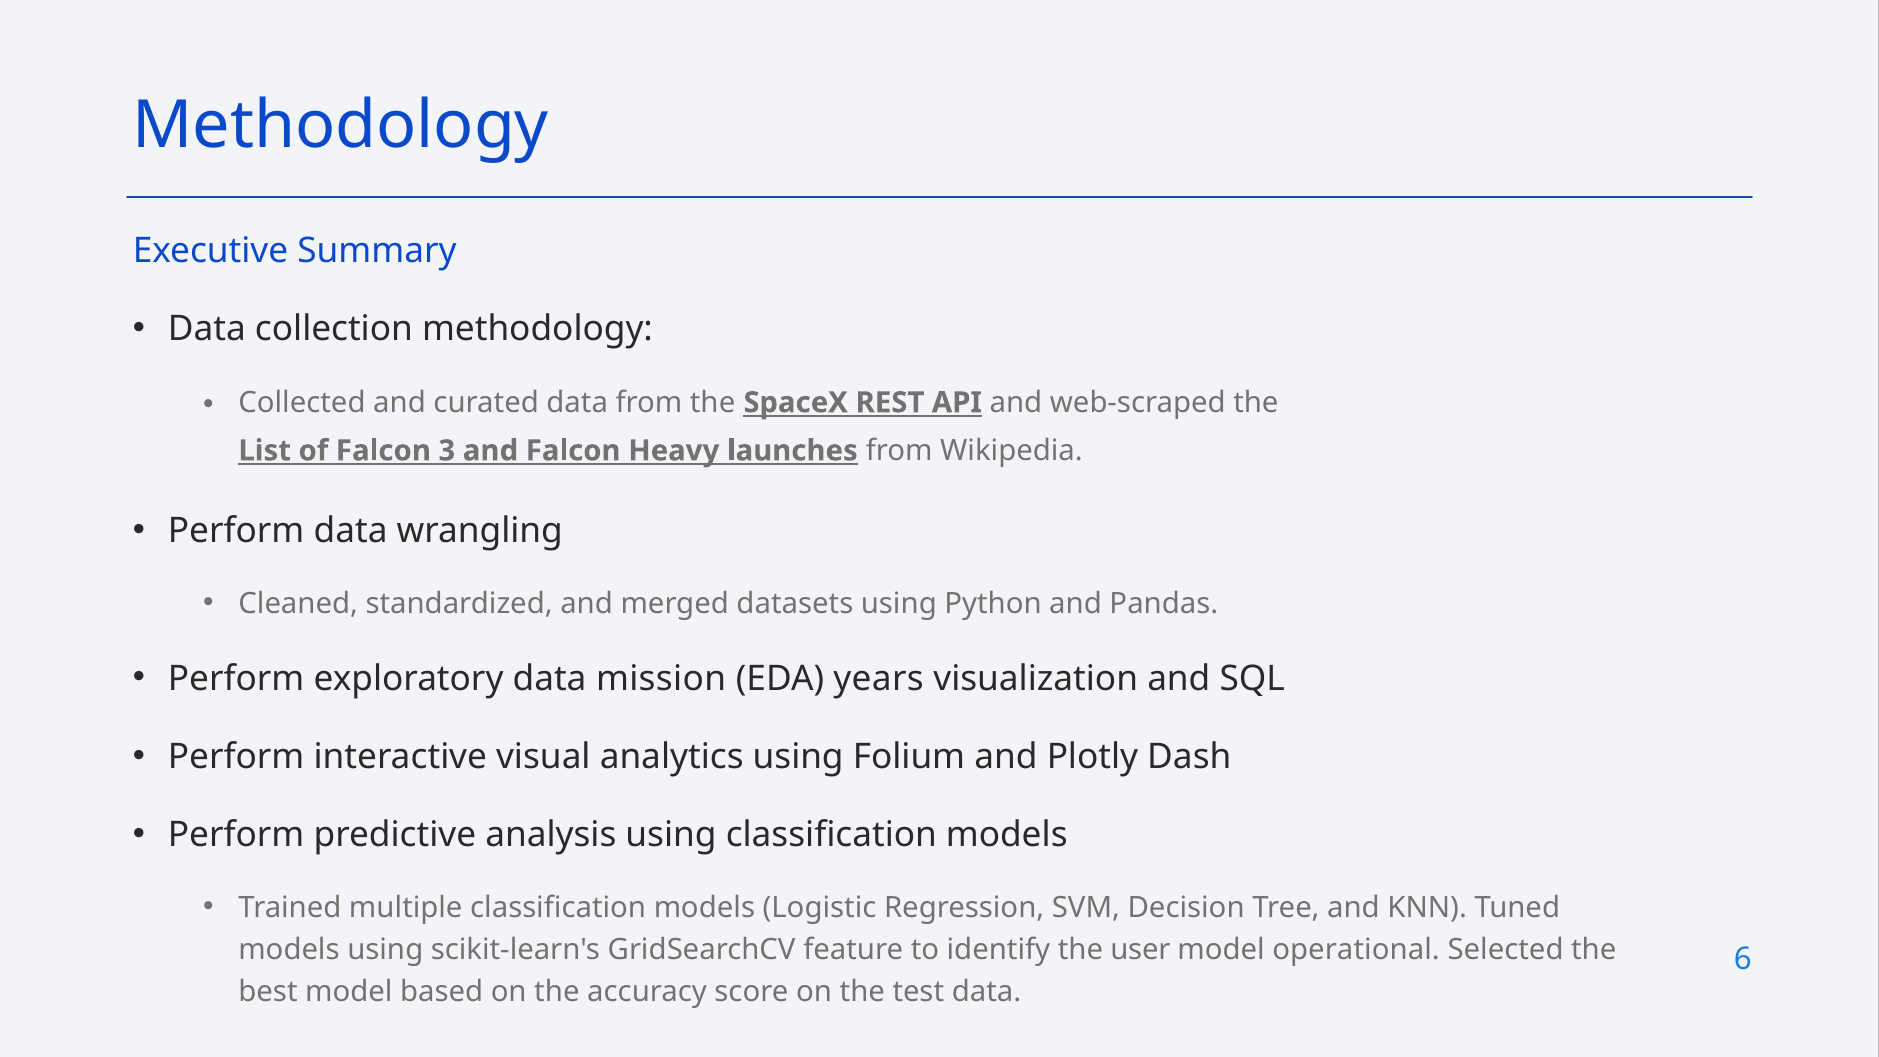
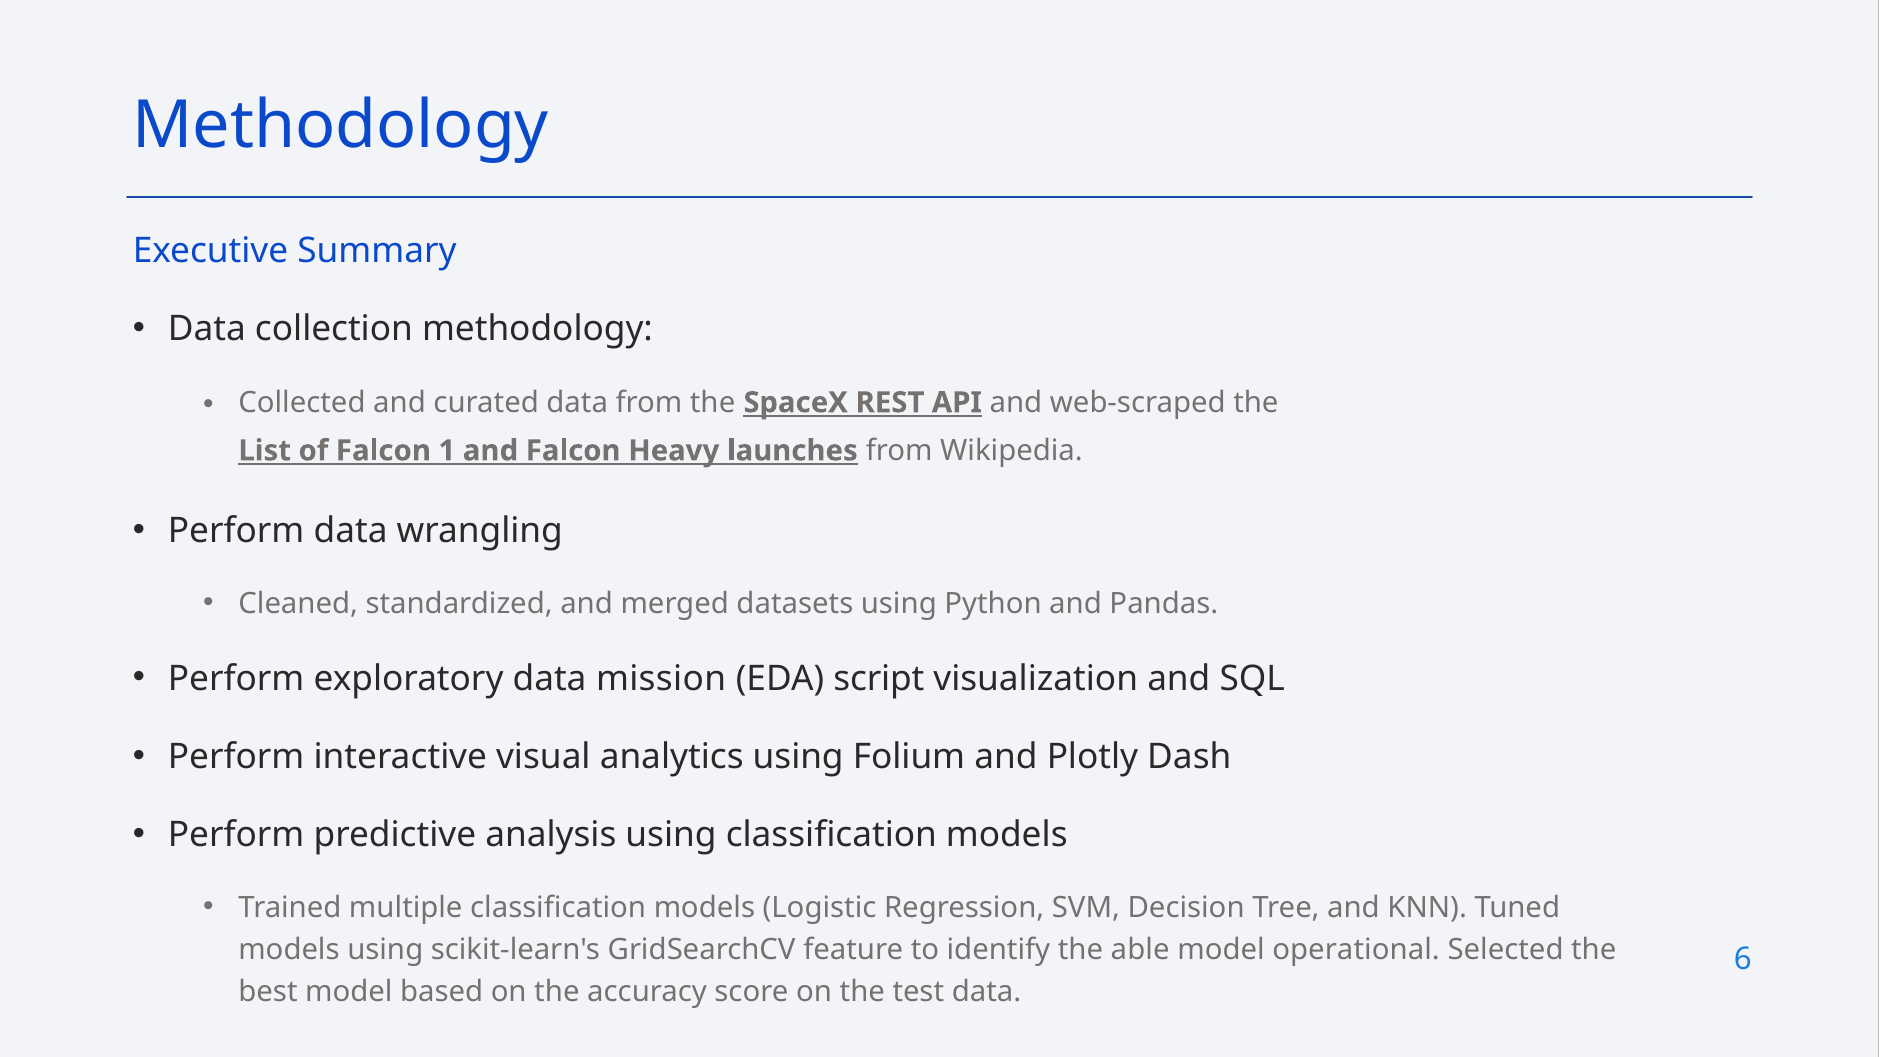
3: 3 -> 1 (447, 451)
years: years -> script (879, 678)
user: user -> able (1140, 950)
